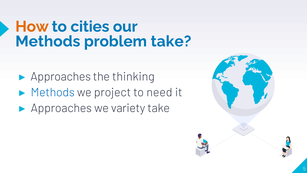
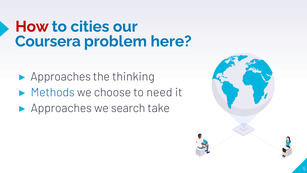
How colour: orange -> red (32, 27)
Methods: Methods -> Coursera (48, 41)
problem take: take -> here (171, 41)
project: project -> choose (112, 92)
variety: variety -> search (128, 108)
